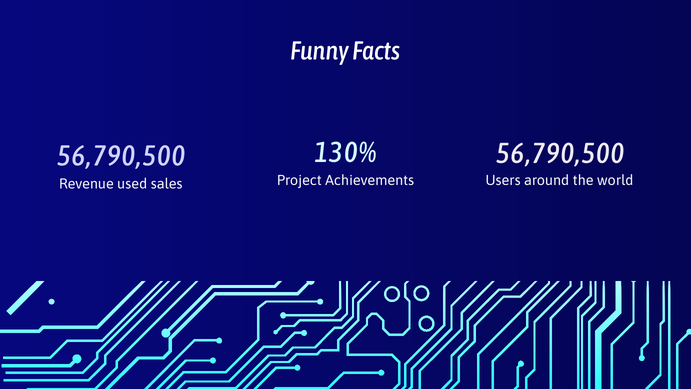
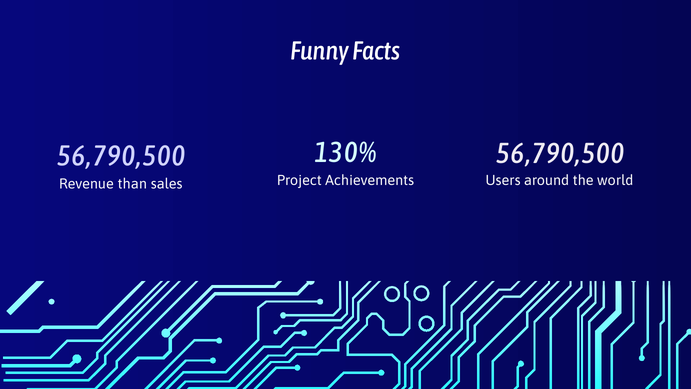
used: used -> than (132, 184)
